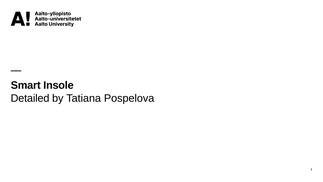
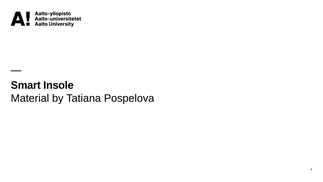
Detailed: Detailed -> Material (30, 98)
